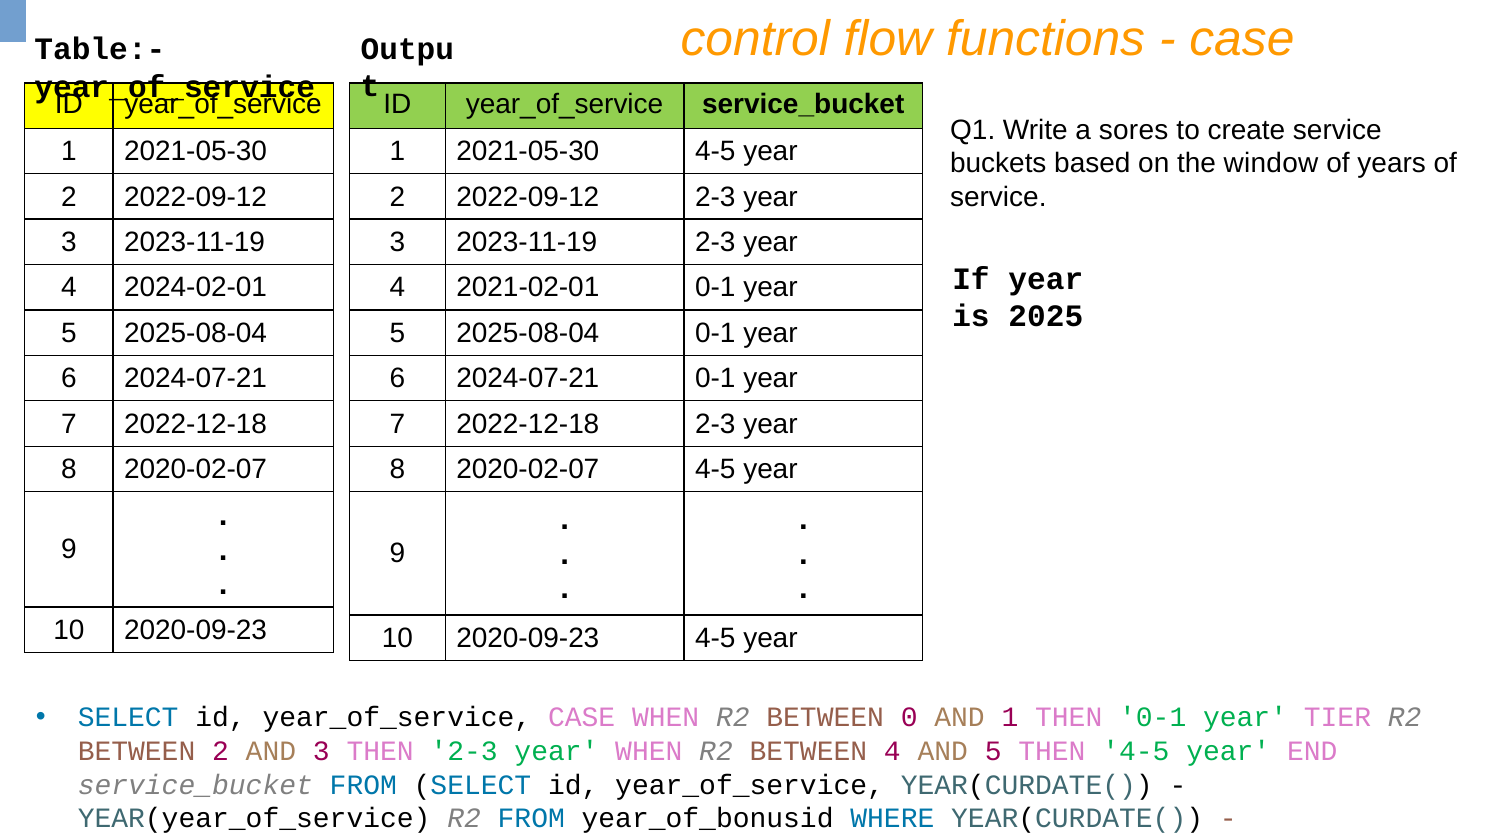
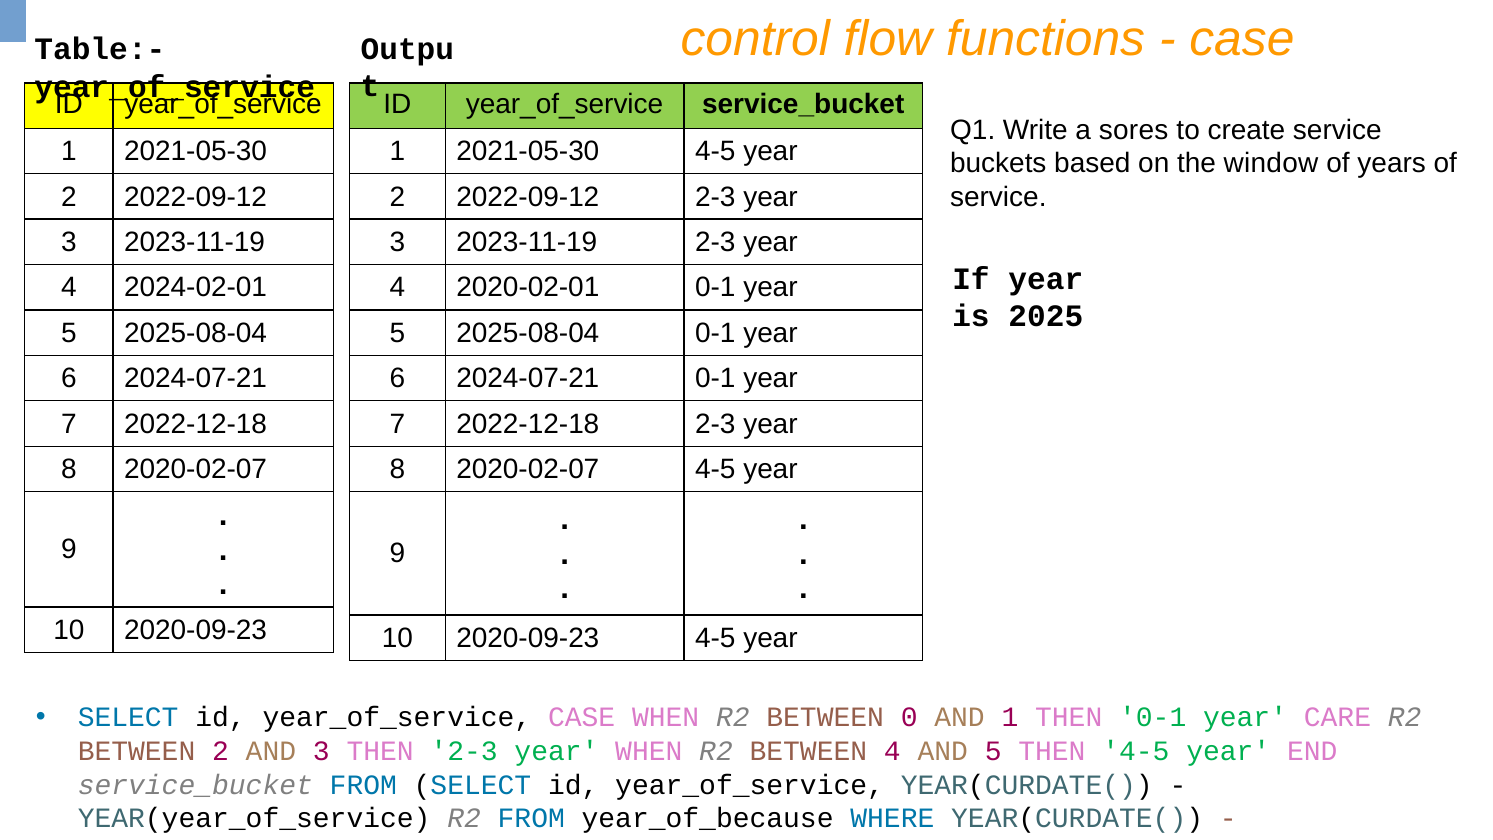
2021-02-01: 2021-02-01 -> 2020-02-01 (528, 288)
TIER: TIER -> CARE (1337, 717)
year_of_bonusid: year_of_bonusid -> year_of_because (708, 818)
